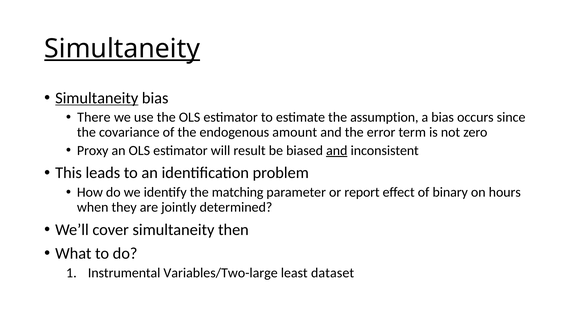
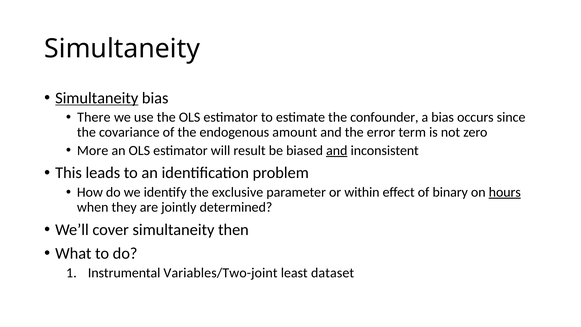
Simultaneity underline: present -> none (122, 49)
assumption: assumption -> confounder (384, 117)
Proxy: Proxy -> More (93, 150)
matching: matching -> exclusive (238, 192)
report: report -> within (362, 192)
hours underline: none -> present (505, 192)
Variables/Two-large: Variables/Two-large -> Variables/Two-joint (221, 273)
